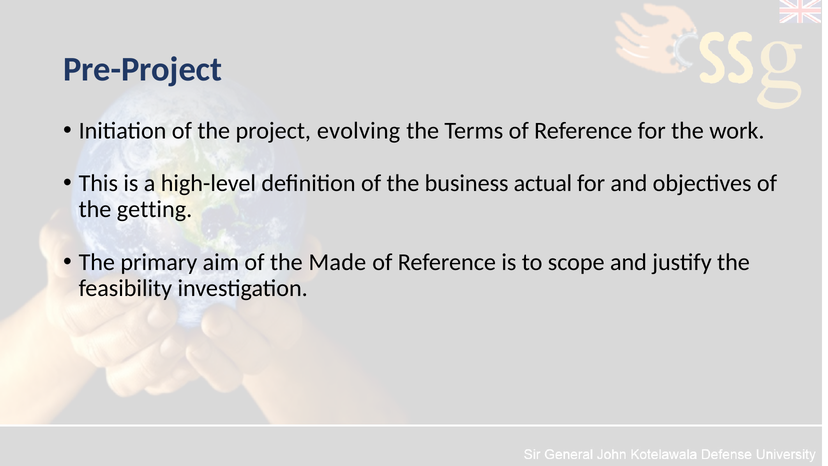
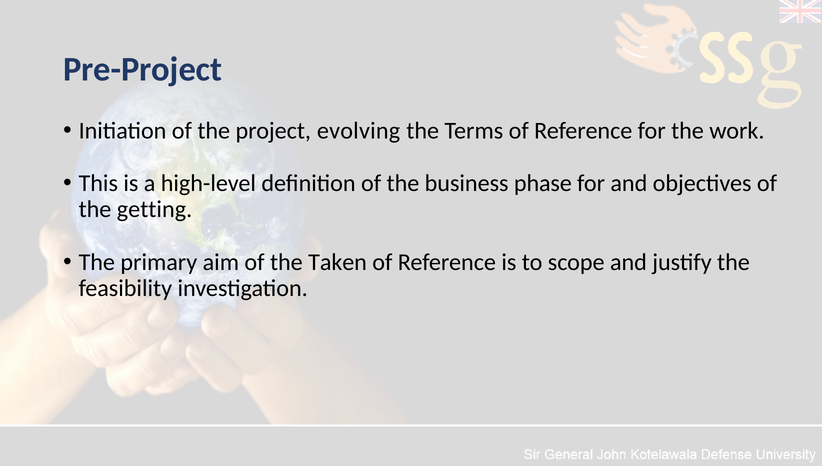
actual: actual -> phase (543, 183)
Made: Made -> Taken (338, 262)
